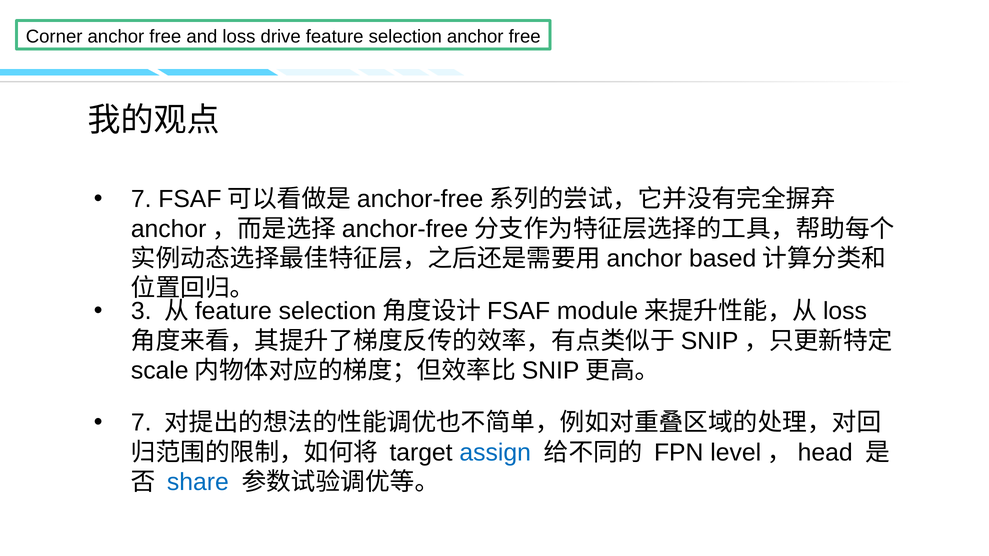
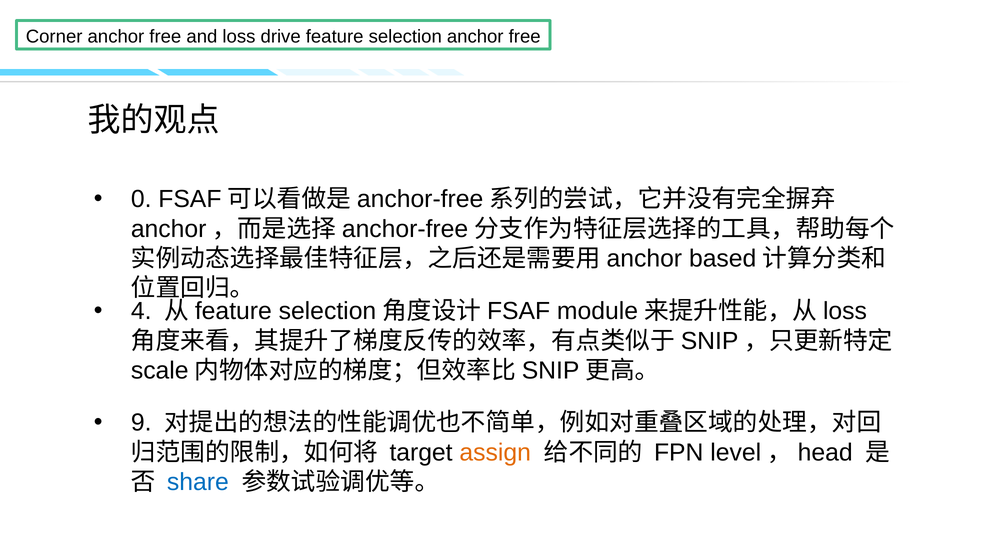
7: 7 -> 0 (141, 199)
3: 3 -> 4 (141, 311)
7: 7 -> 9 (141, 423)
assign colour: blue -> orange (495, 453)
